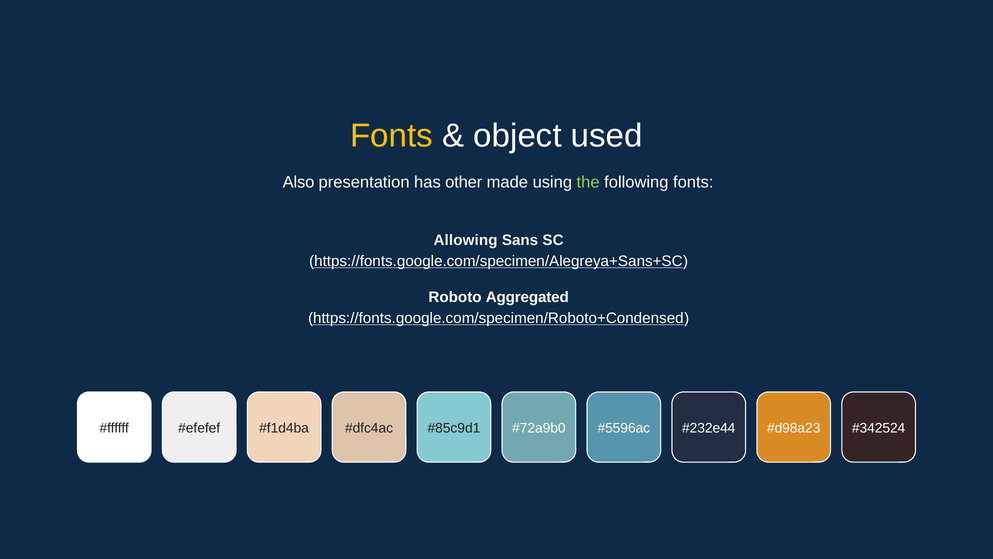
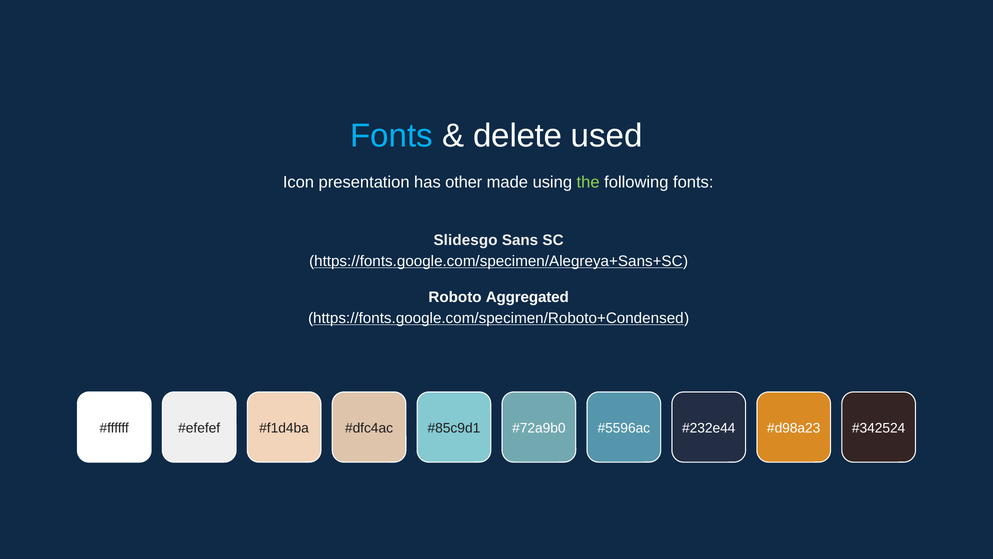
Fonts colour: yellow -> light blue (392, 136)
object: object -> delete (518, 136)
Also: Also -> Icon (298, 182)
Allowing: Allowing -> Slidesgo (466, 240)
